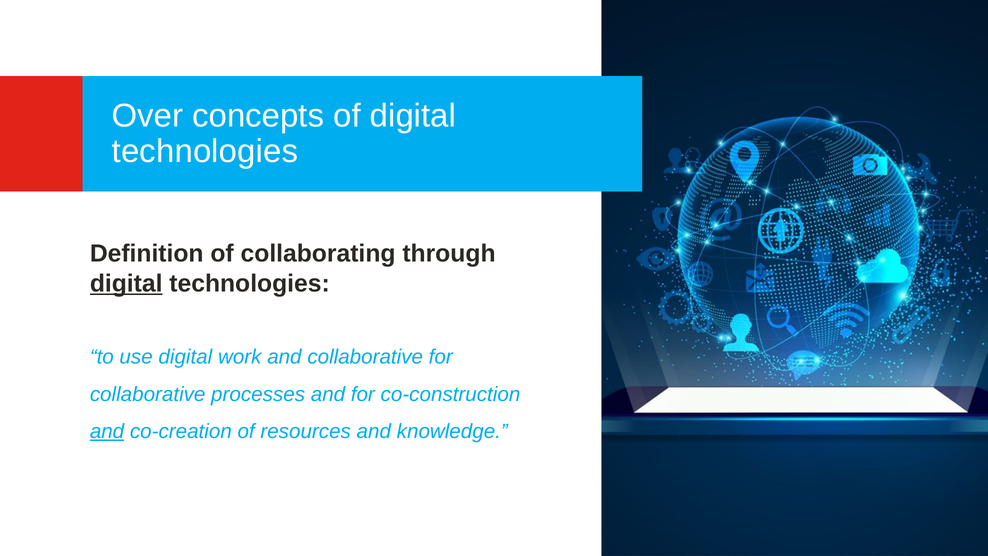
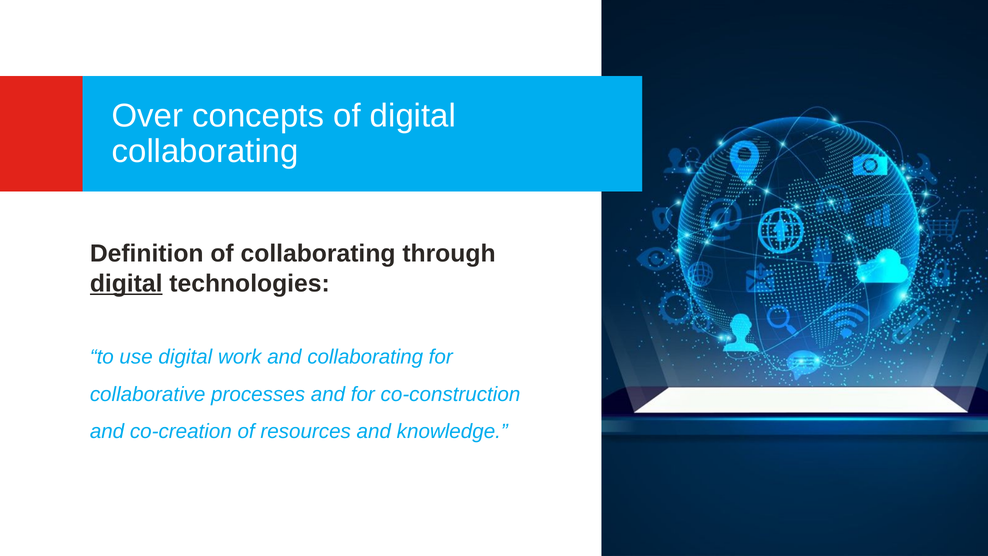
technologies: technologies -> collaborating (205, 151)
and collaborative: collaborative -> collaborating (365, 357)
and underline: present -> none (107, 431)
